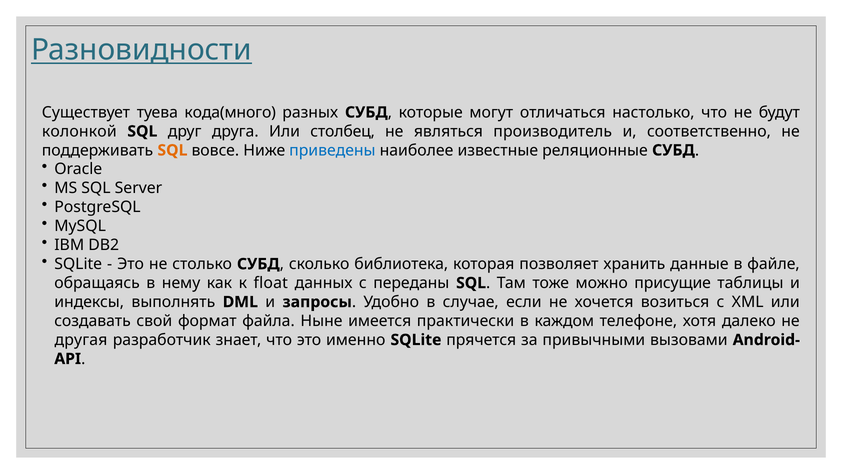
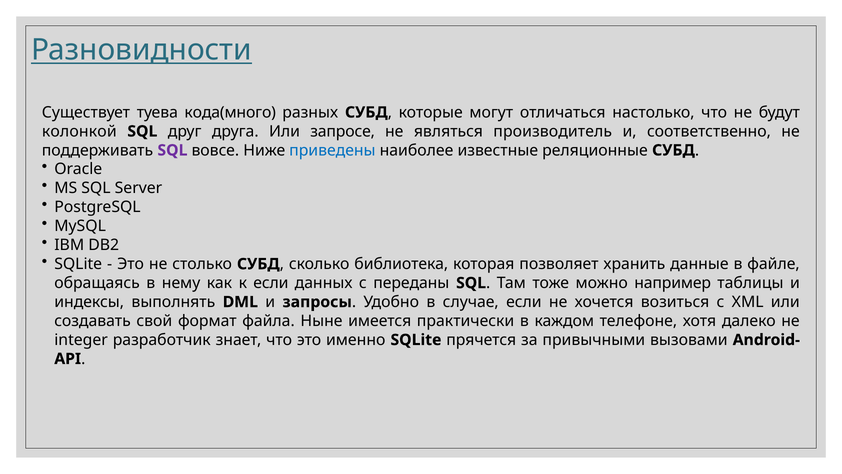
столбец: столбец -> запросе (343, 131)
SQL colour: orange -> purple (172, 150)
к float: float -> если (271, 283)
присущие: присущие -> например (673, 283)
другая: другая -> integer (81, 340)
